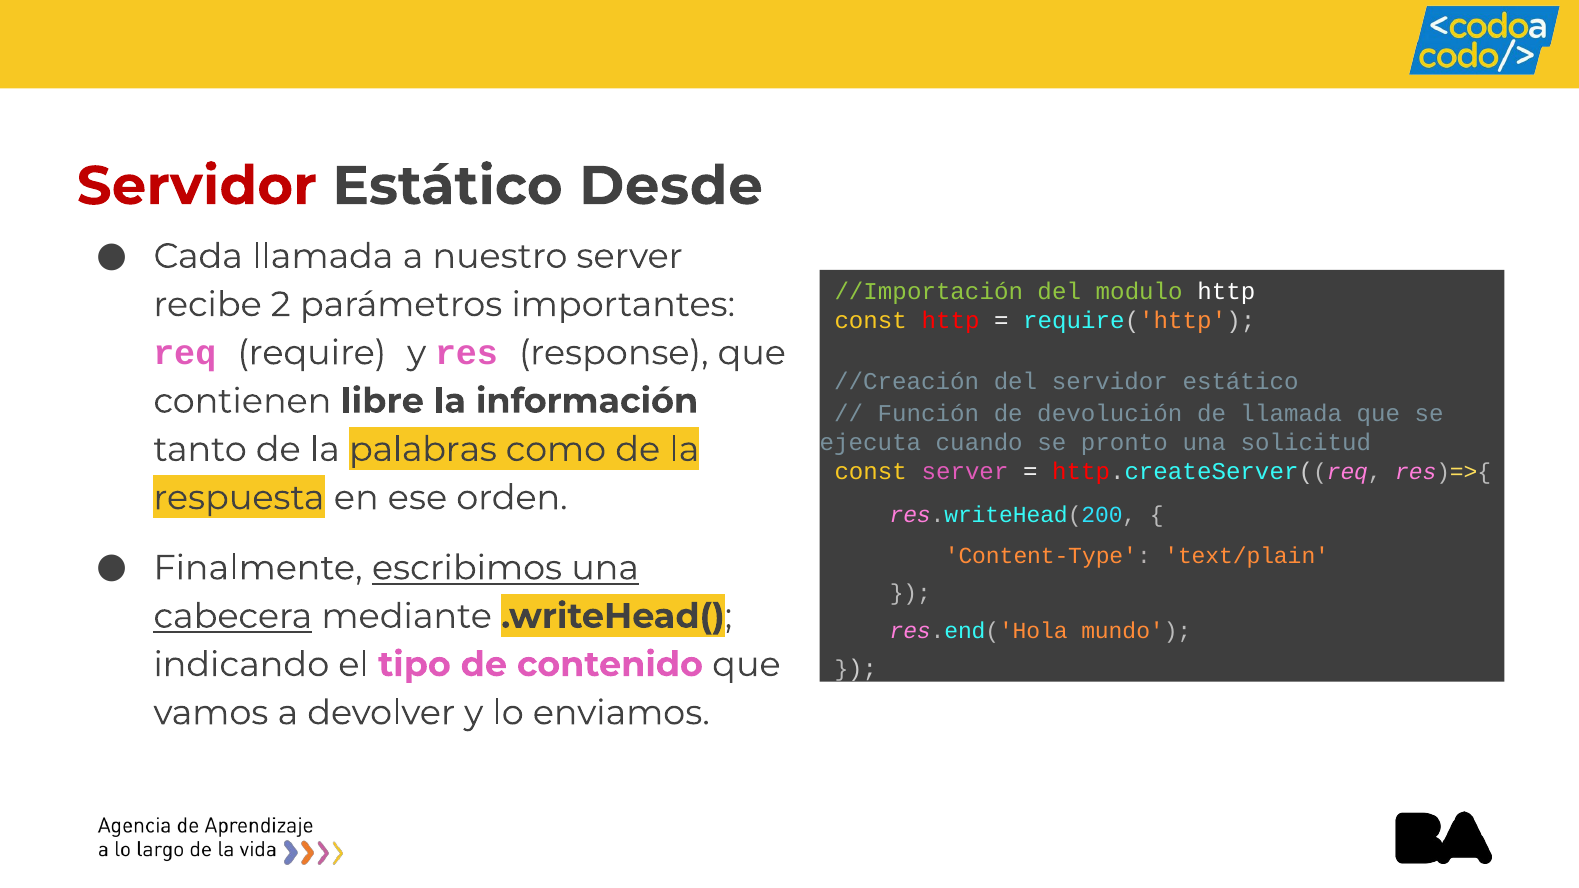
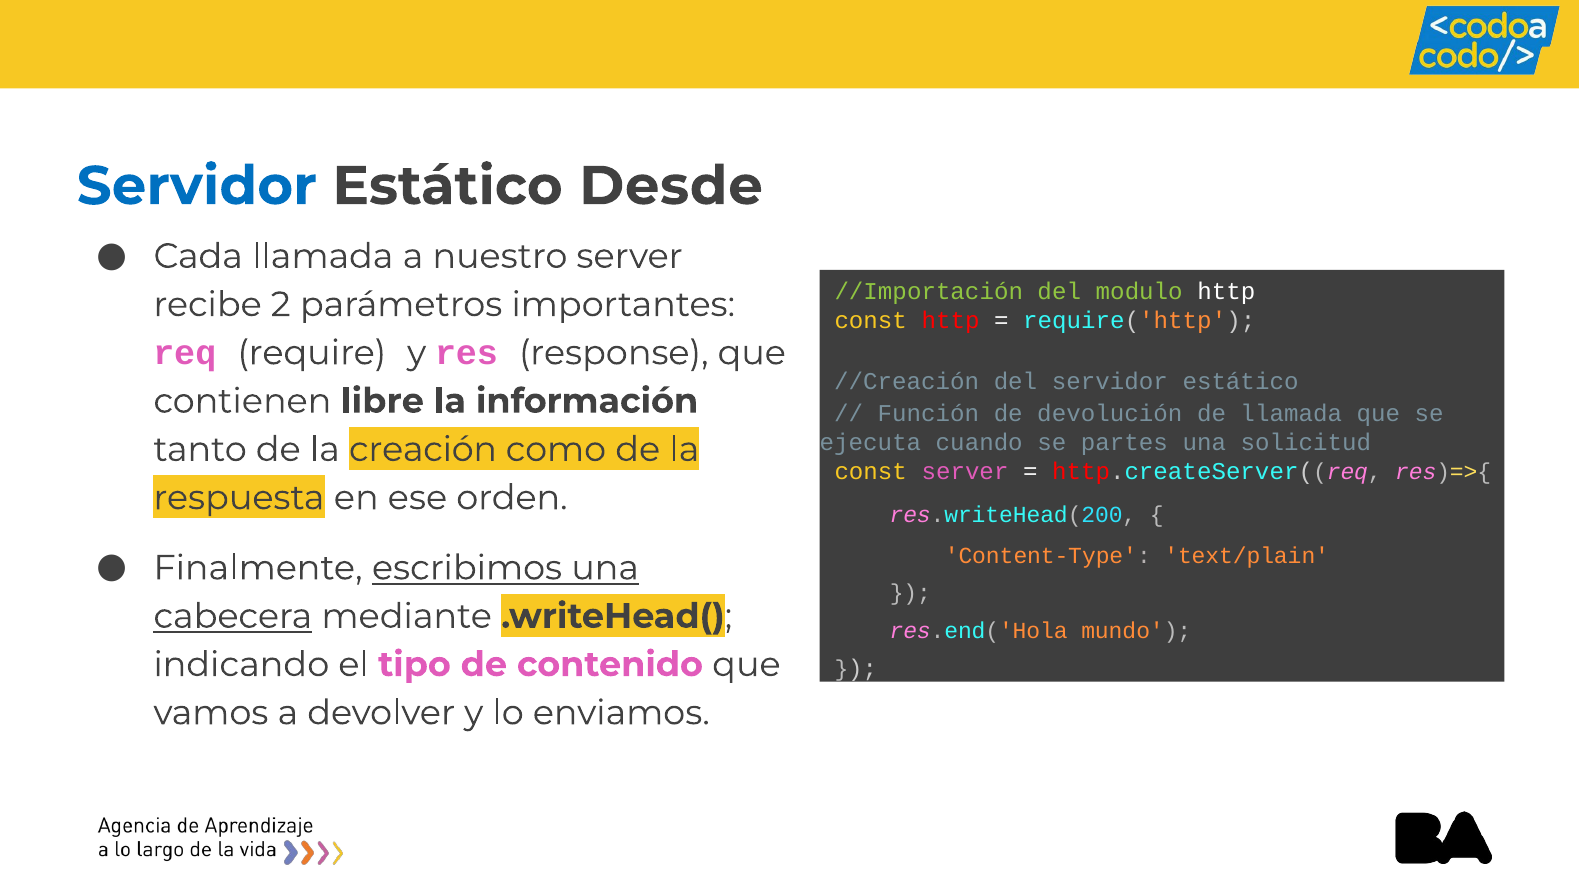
Servidor colour: red -> blue (197, 186)
pronto: pronto -> partes (1124, 443)
palabras: palabras -> creación (423, 450)
